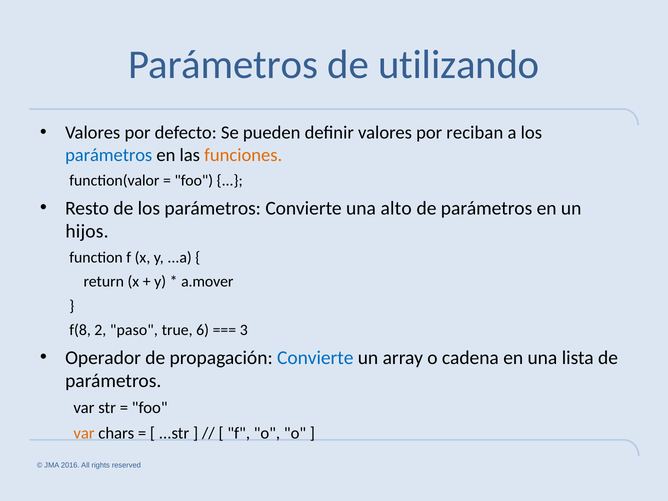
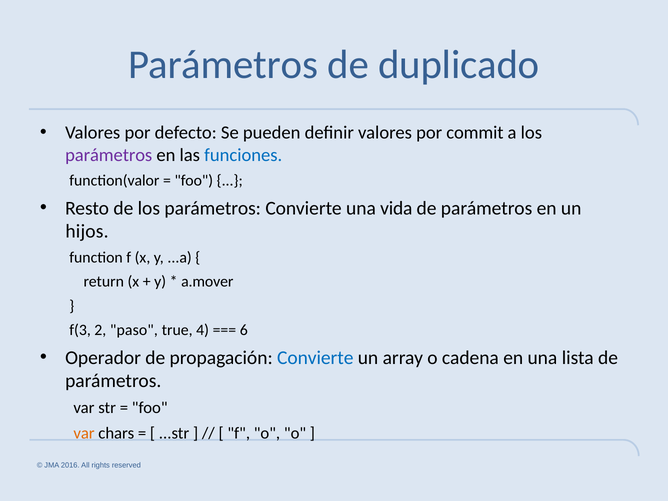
utilizando: utilizando -> duplicado (459, 65)
reciban: reciban -> commit (475, 133)
parámetros colour: blue -> purple (109, 155)
funciones colour: orange -> blue (243, 155)
alto: alto -> vida (396, 208)
f(8: f(8 -> f(3 (80, 330)
6: 6 -> 4 (203, 330)
3: 3 -> 6 (244, 330)
